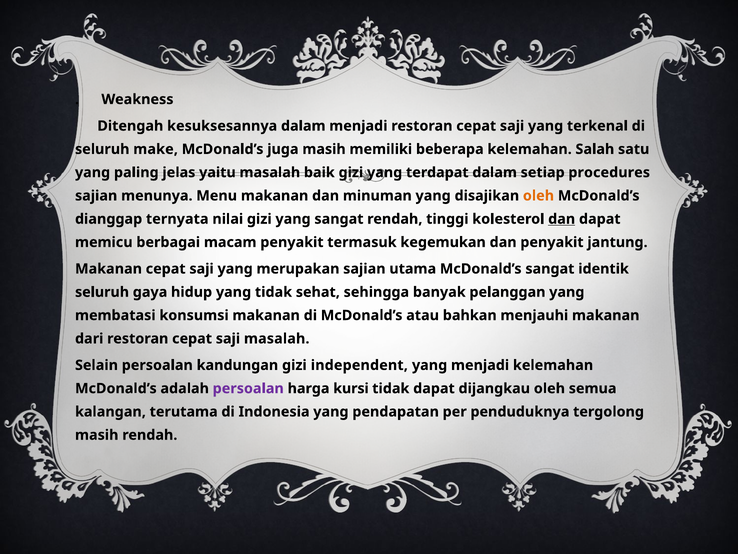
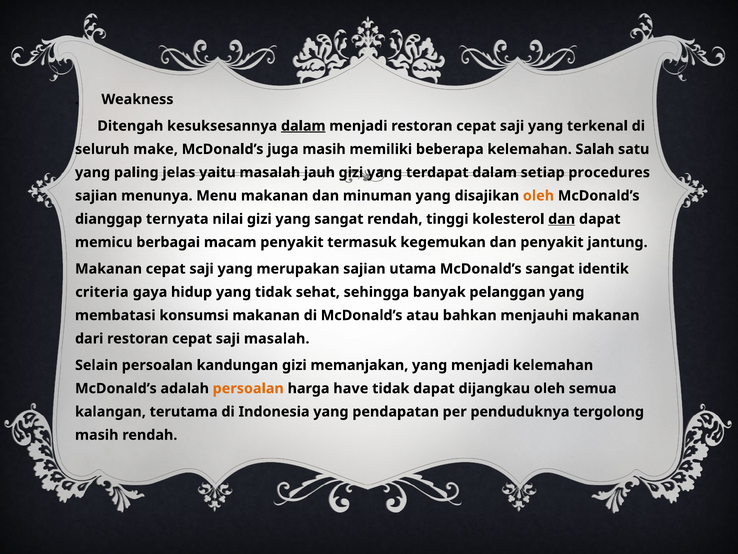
dalam underline: none -> present (303, 126)
baik: baik -> jauh (319, 172)
seluruh: seluruh -> criteria (102, 292)
independent: independent -> memanjakan (359, 365)
persoalan colour: purple -> orange (248, 388)
kursi: kursi -> have (351, 388)
